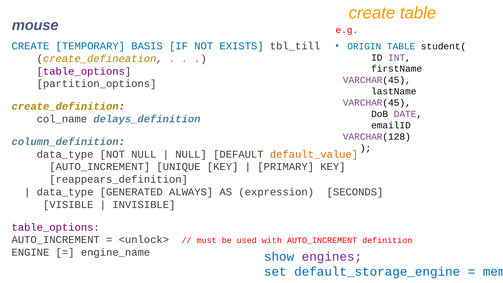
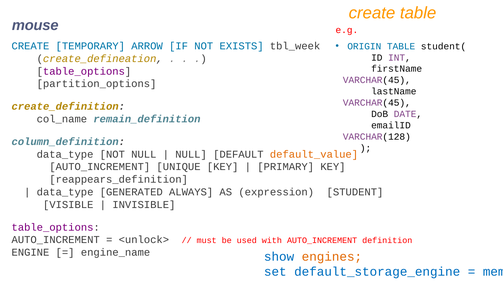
BASIS: BASIS -> ARROW (147, 46)
tbl_till: tbl_till -> tbl_week (295, 46)
delays_definition: delays_definition -> remain_definition (147, 119)
SECONDS: SECONDS -> STUDENT (355, 192)
engines colour: purple -> orange (332, 257)
